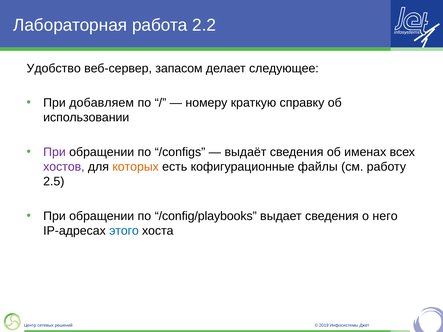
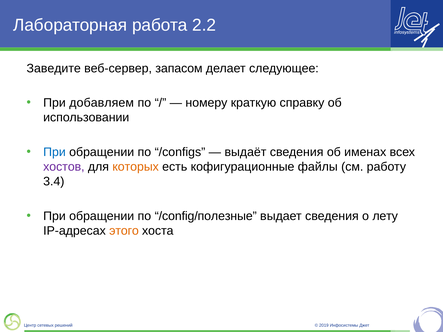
Удобство: Удобство -> Заведите (54, 68)
При colour: purple -> blue (54, 152)
2.5: 2.5 -> 3.4 (54, 182)
/config/playbooks: /config/playbooks -> /config/полезные (206, 216)
него: него -> лету (385, 216)
этого colour: blue -> orange (124, 231)
